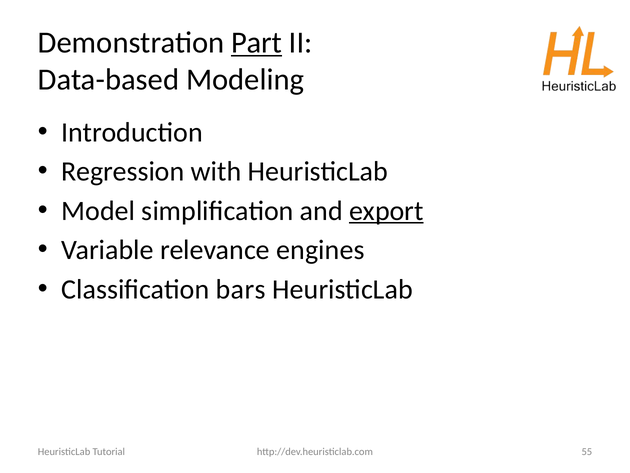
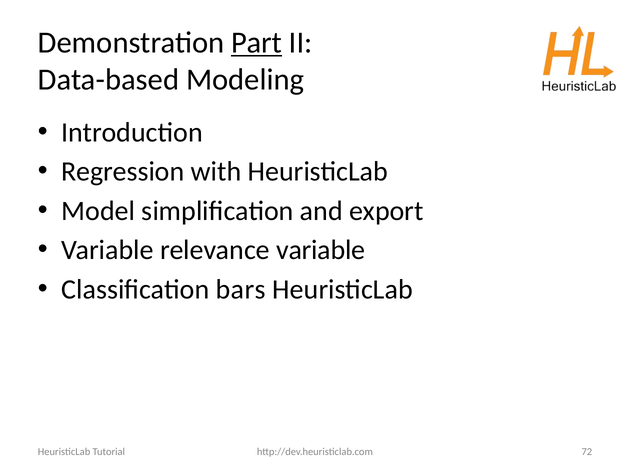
export underline: present -> none (386, 211)
relevance engines: engines -> variable (321, 250)
55: 55 -> 72 (587, 451)
